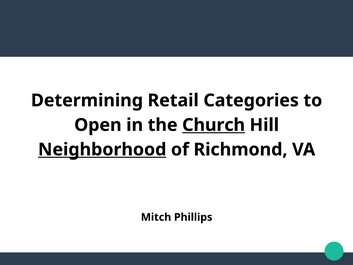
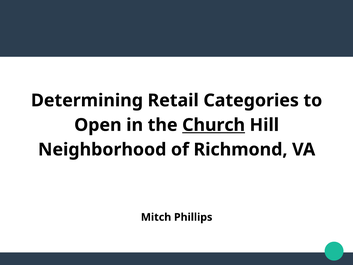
Neighborhood underline: present -> none (102, 149)
